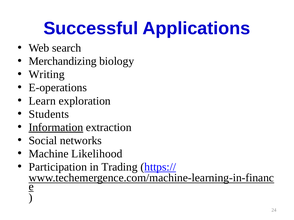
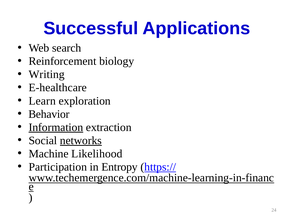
Merchandizing: Merchandizing -> Reinforcement (63, 61)
E-operations: E-operations -> E-healthcare (58, 88)
Students: Students -> Behavior (49, 114)
networks underline: none -> present (81, 141)
Trading: Trading -> Entropy (120, 167)
